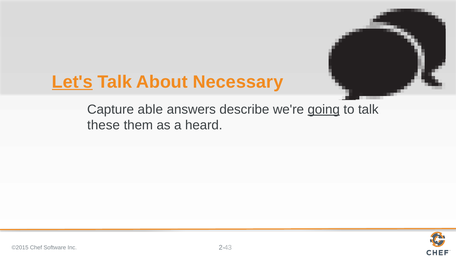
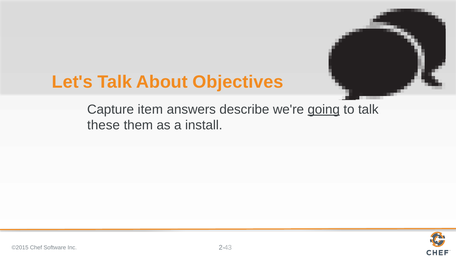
Let's underline: present -> none (72, 82)
Necessary: Necessary -> Objectives (238, 82)
able: able -> item (150, 110)
heard: heard -> install (204, 126)
